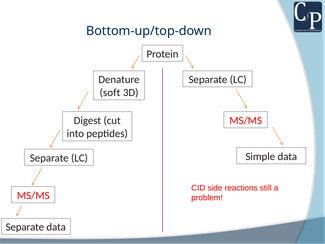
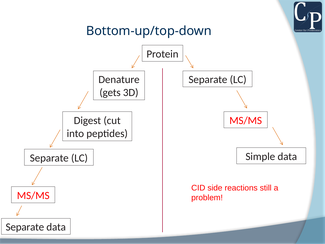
soft: soft -> gets (110, 93)
